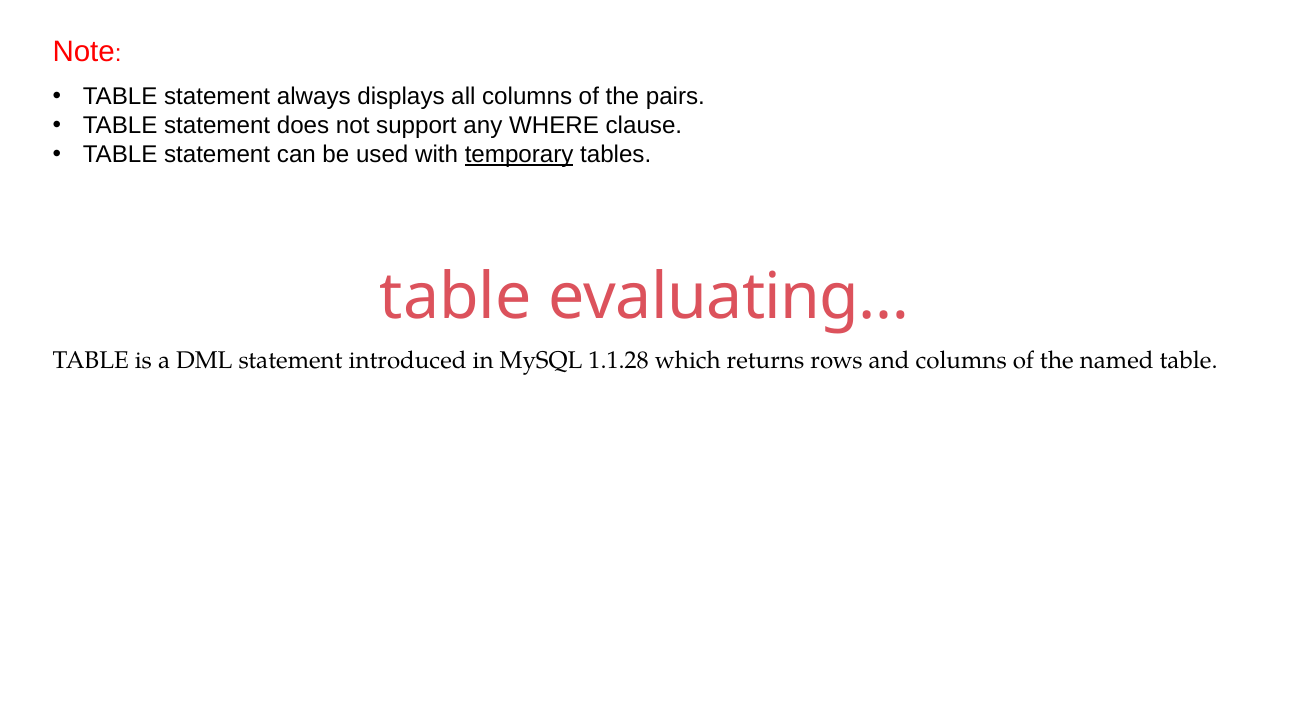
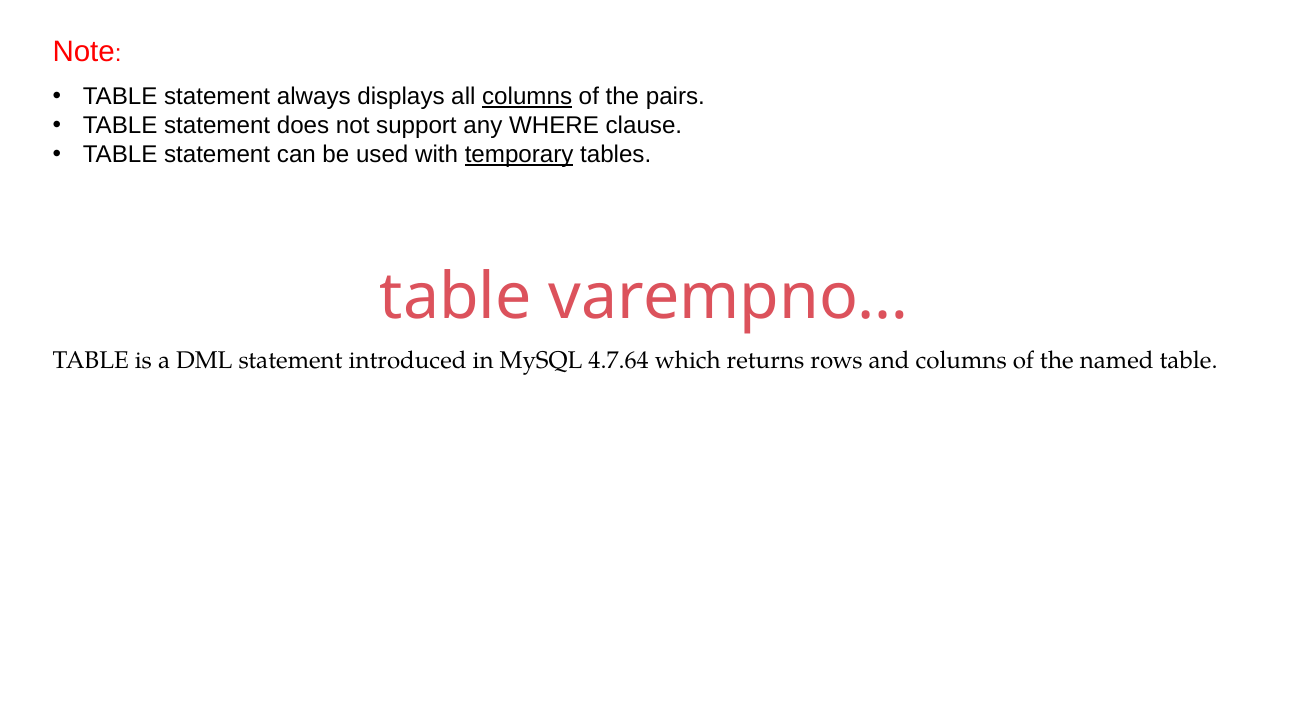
columns underline: none -> present (527, 97)
evaluating…: evaluating… -> varempno… (729, 298)
1.1.28: 1.1.28 -> 4.7.64 (619, 361)
